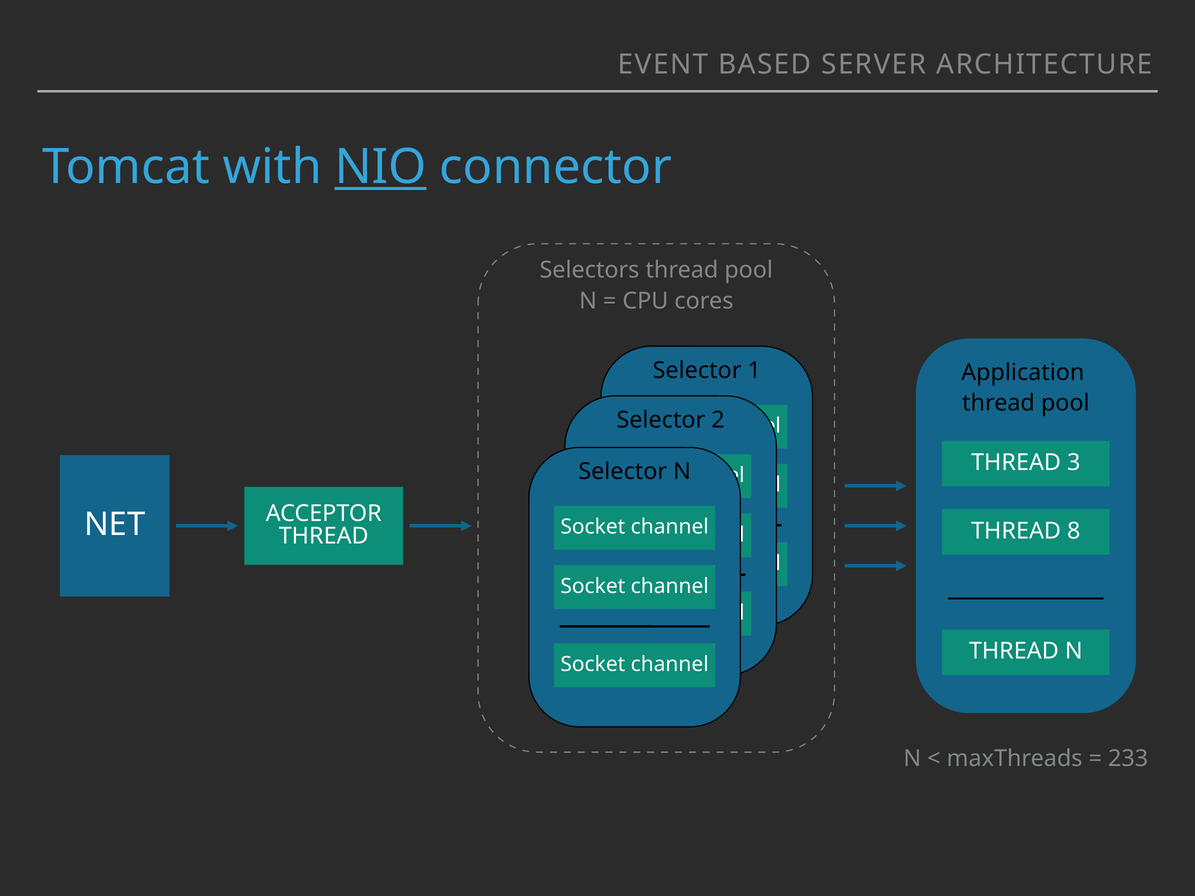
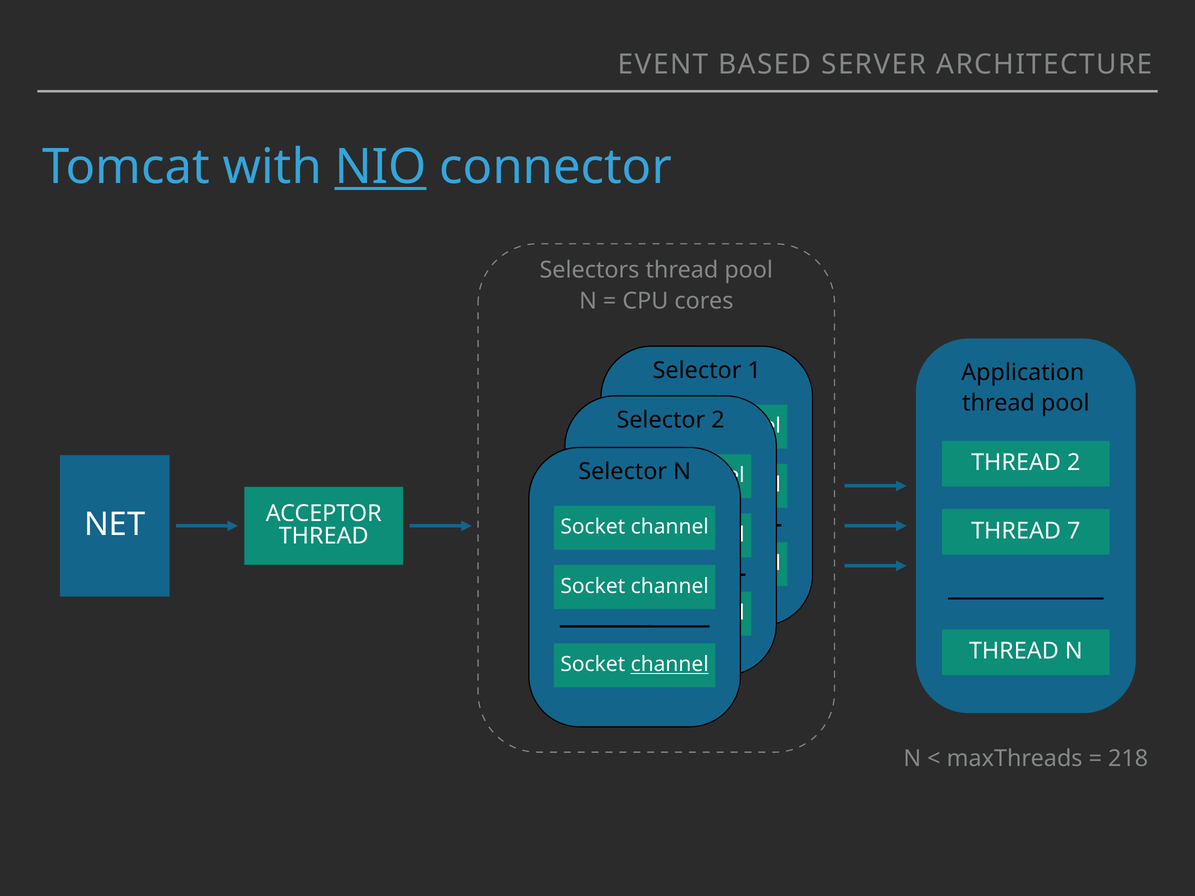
THREAD 3: 3 -> 2 (1074, 463)
8: 8 -> 7 (1074, 531)
channel underline: none -> present (670, 665)
233: 233 -> 218 (1128, 759)
